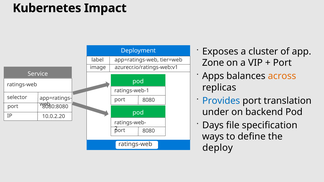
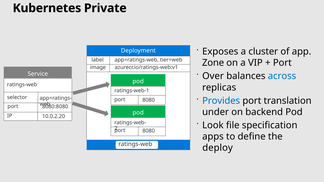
Impact: Impact -> Private (105, 8)
Apps: Apps -> Over (213, 76)
across colour: orange -> blue (282, 76)
Days: Days -> Look (213, 125)
ways: ways -> apps (213, 137)
